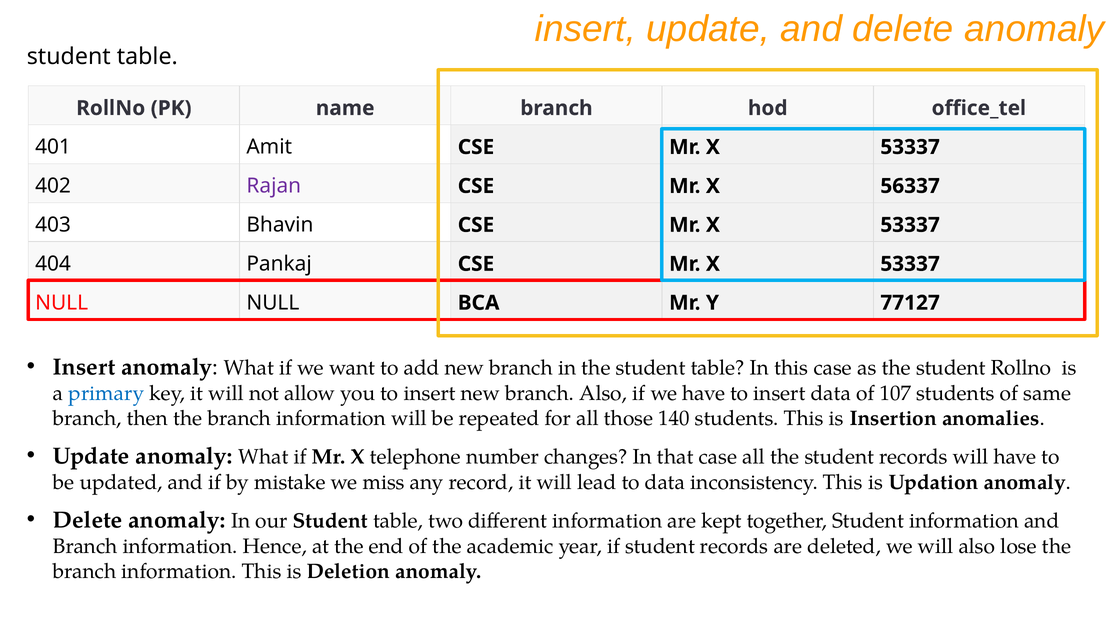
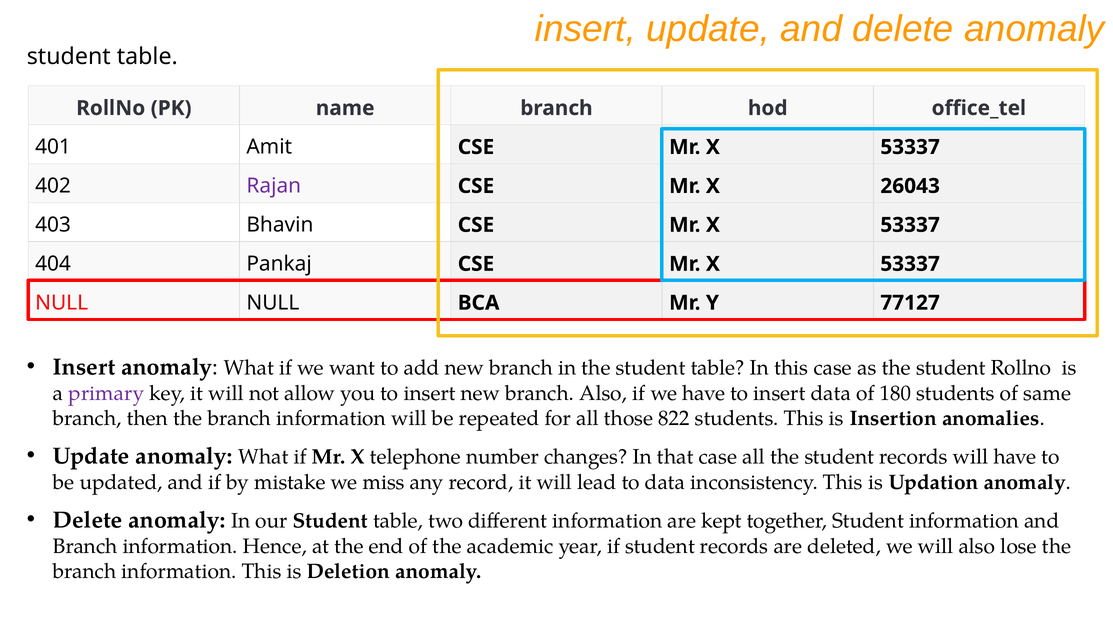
56337: 56337 -> 26043 (910, 186)
primary colour: blue -> purple (106, 393)
107: 107 -> 180 (895, 393)
140: 140 -> 822 (674, 418)
